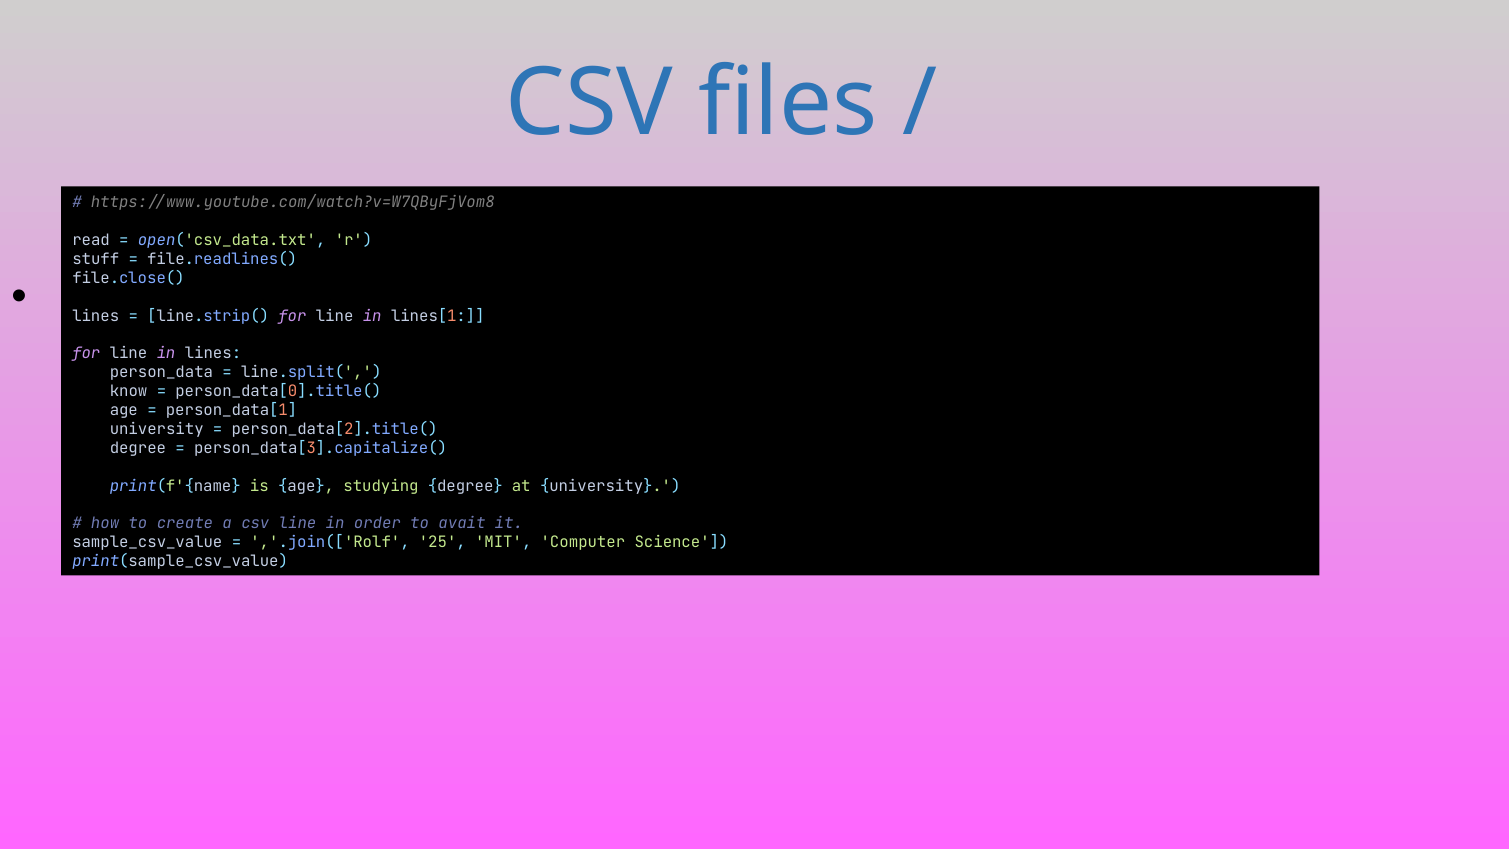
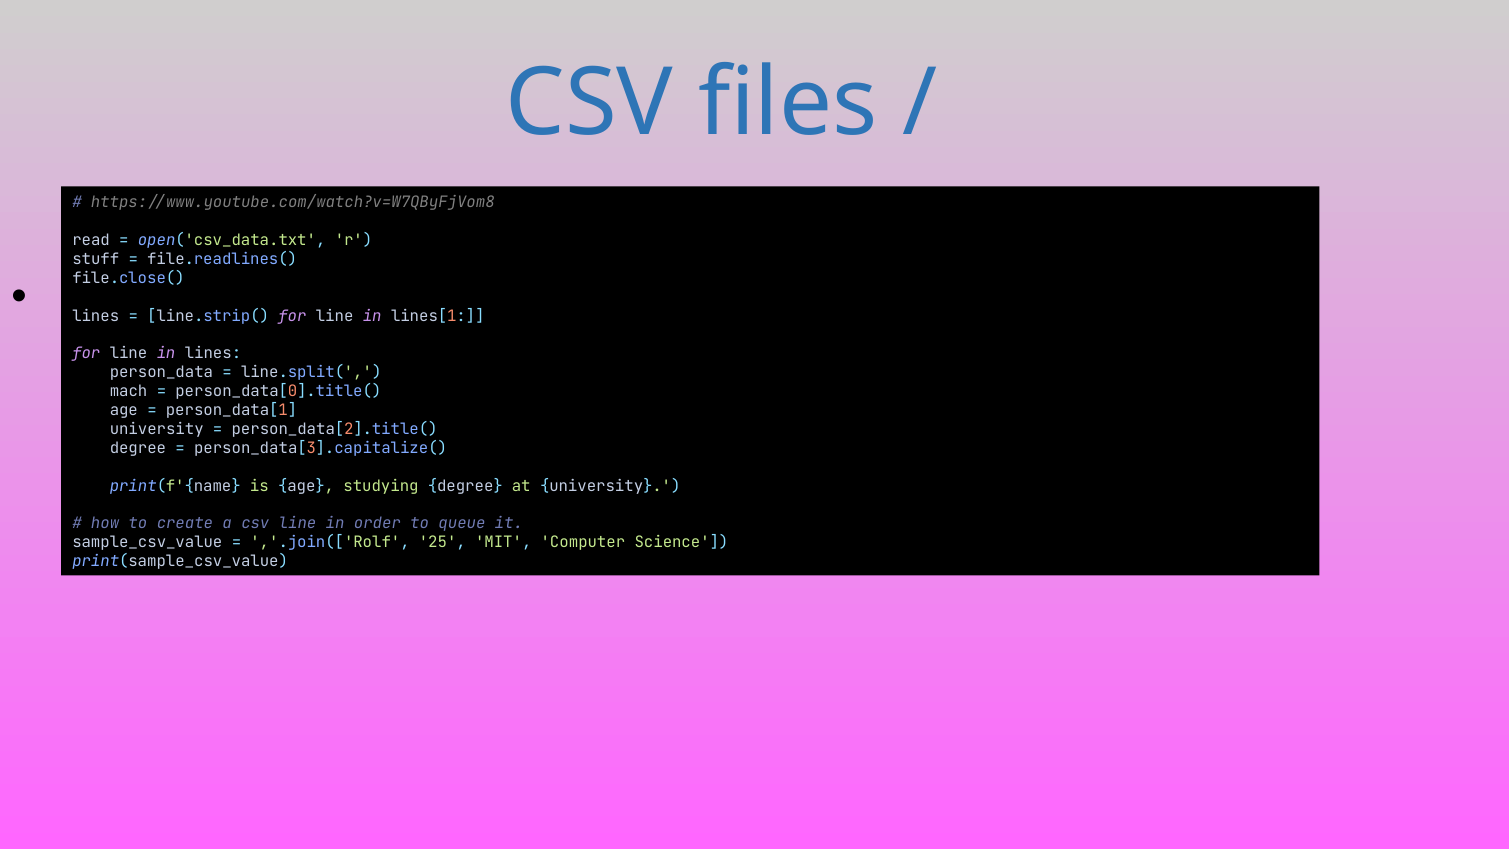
know: know -> mach (129, 391)
avait: avait -> queue (462, 524)
